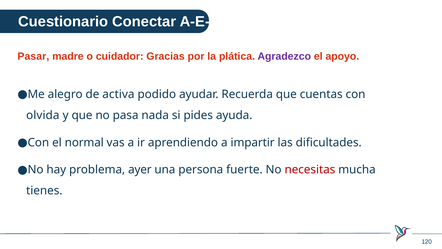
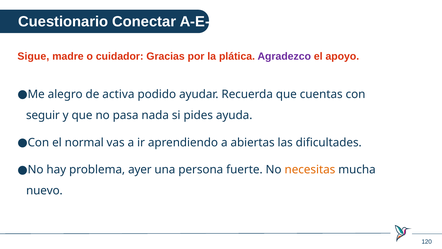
Pasar: Pasar -> Sigue (33, 56)
olvida: olvida -> seguir (43, 115)
impartir: impartir -> abiertas (253, 142)
necesitas colour: red -> orange (310, 169)
tienes: tienes -> nuevo (44, 190)
